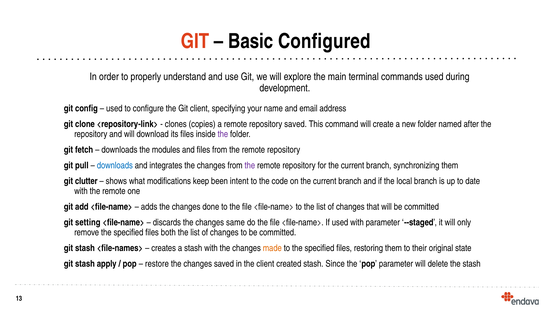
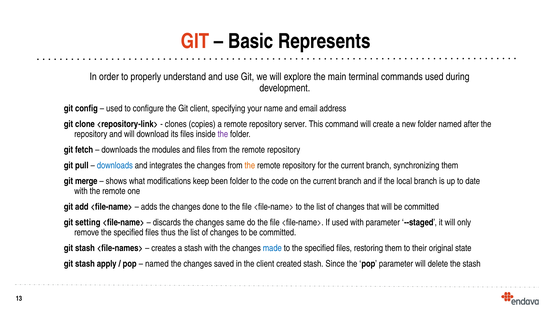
Configured: Configured -> Represents (324, 41)
repository saved: saved -> server (296, 124)
the colour: purple -> orange (250, 166)
clutter: clutter -> merge (86, 181)
been intent: intent -> folder (239, 181)
both: both -> thus (168, 233)
made colour: orange -> blue (272, 248)
restore: restore -> named (157, 264)
